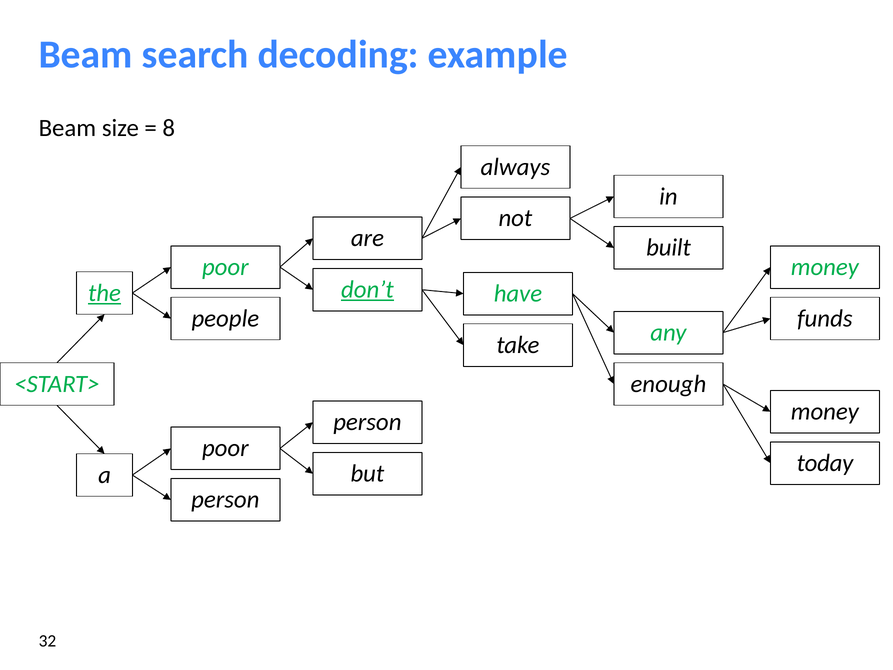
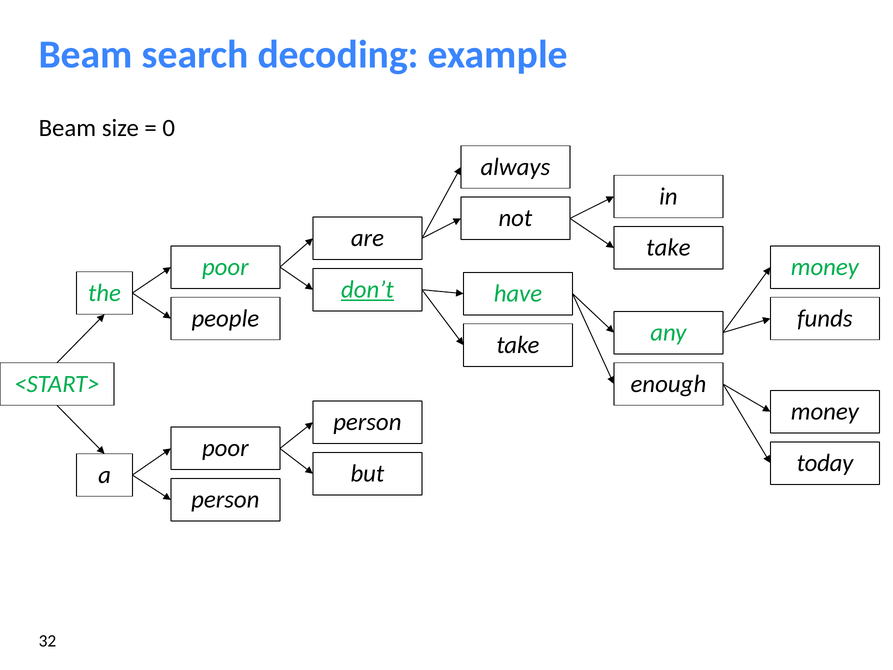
8: 8 -> 0 (169, 128)
built: built -> take (668, 248)
the underline: present -> none (104, 293)
